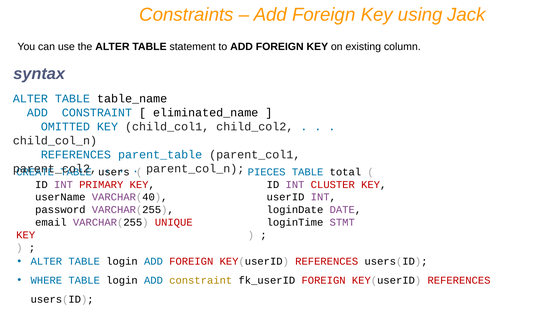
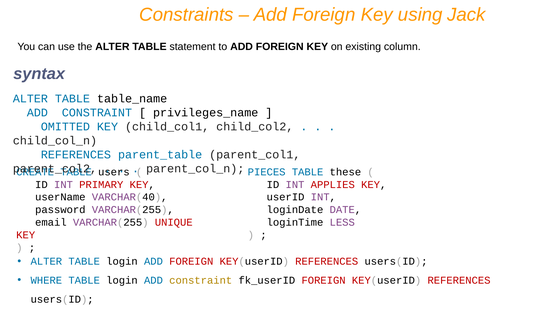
eliminated_name: eliminated_name -> privileges_name (206, 113)
total: total -> these (345, 172)
CLUSTER: CLUSTER -> APPLIES (333, 185)
STMT: STMT -> LESS (342, 222)
